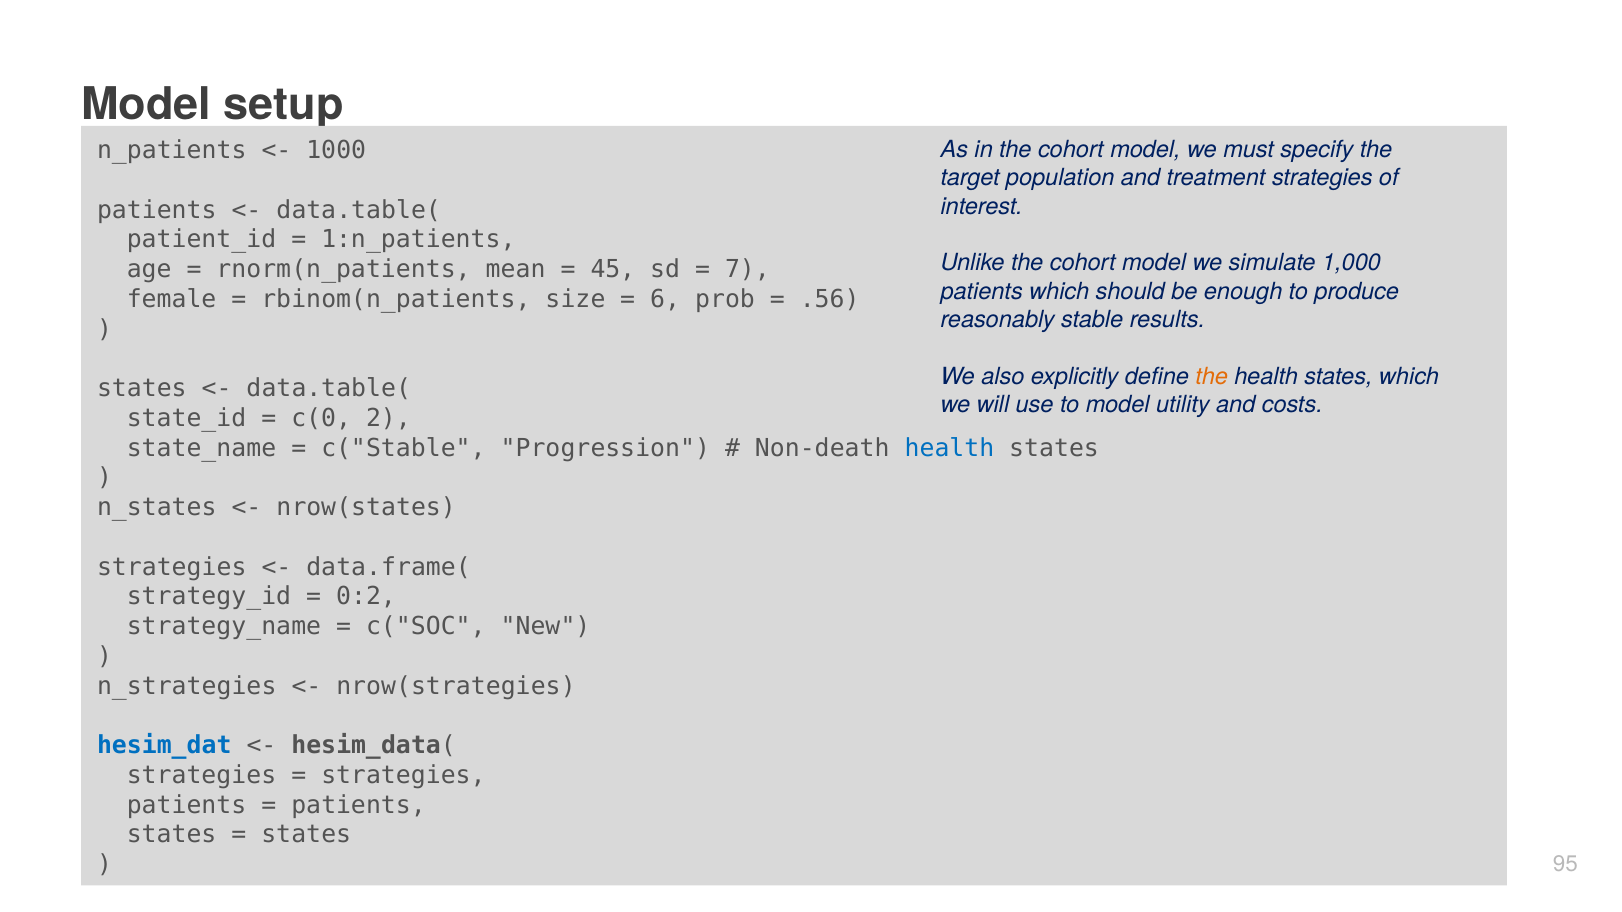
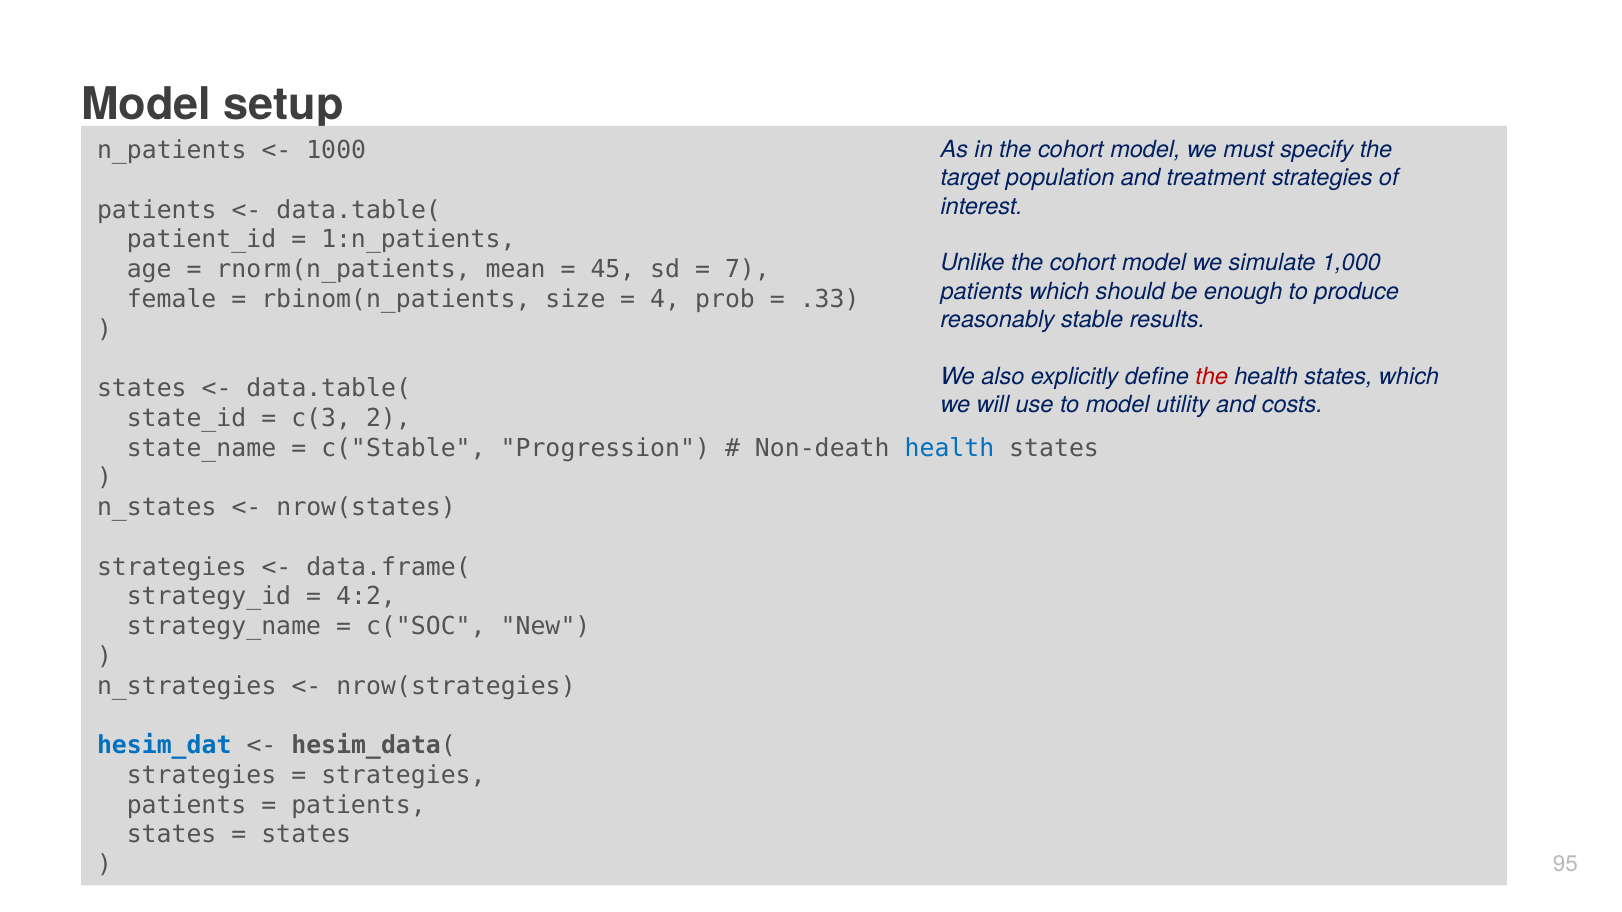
6: 6 -> 4 (665, 299)
.56: .56 -> .33 (830, 299)
the colour: orange -> red (1212, 377)
c(0: c(0 -> c(3 (321, 418)
0:2: 0:2 -> 4:2 (366, 597)
